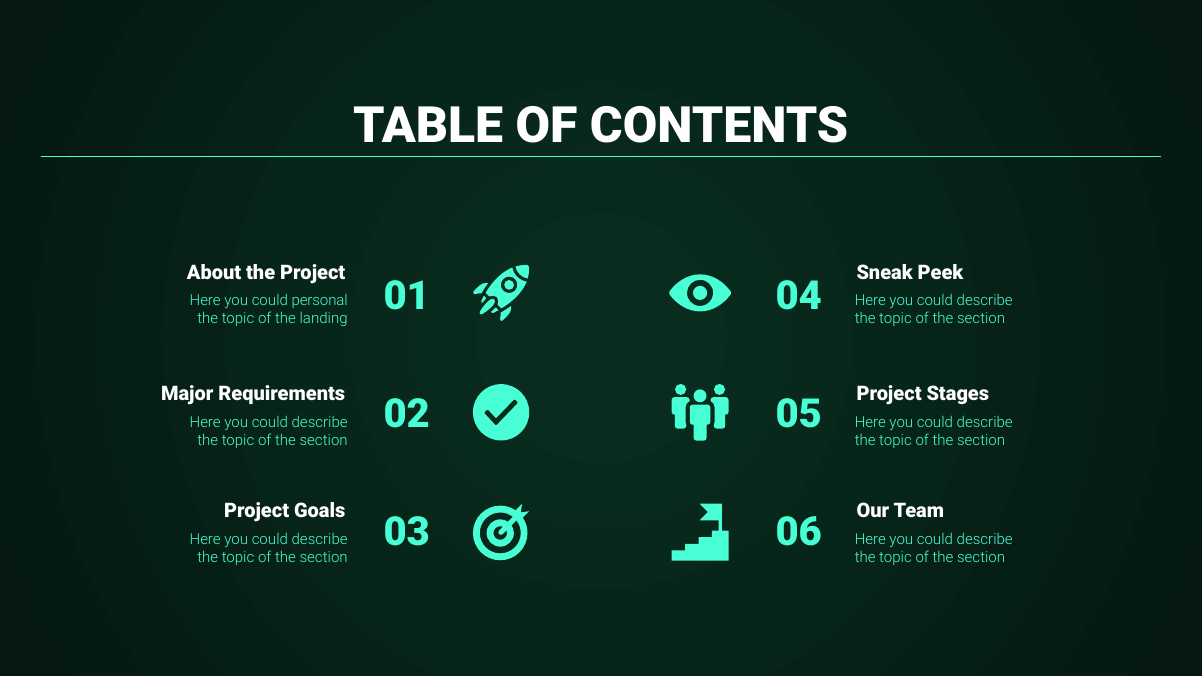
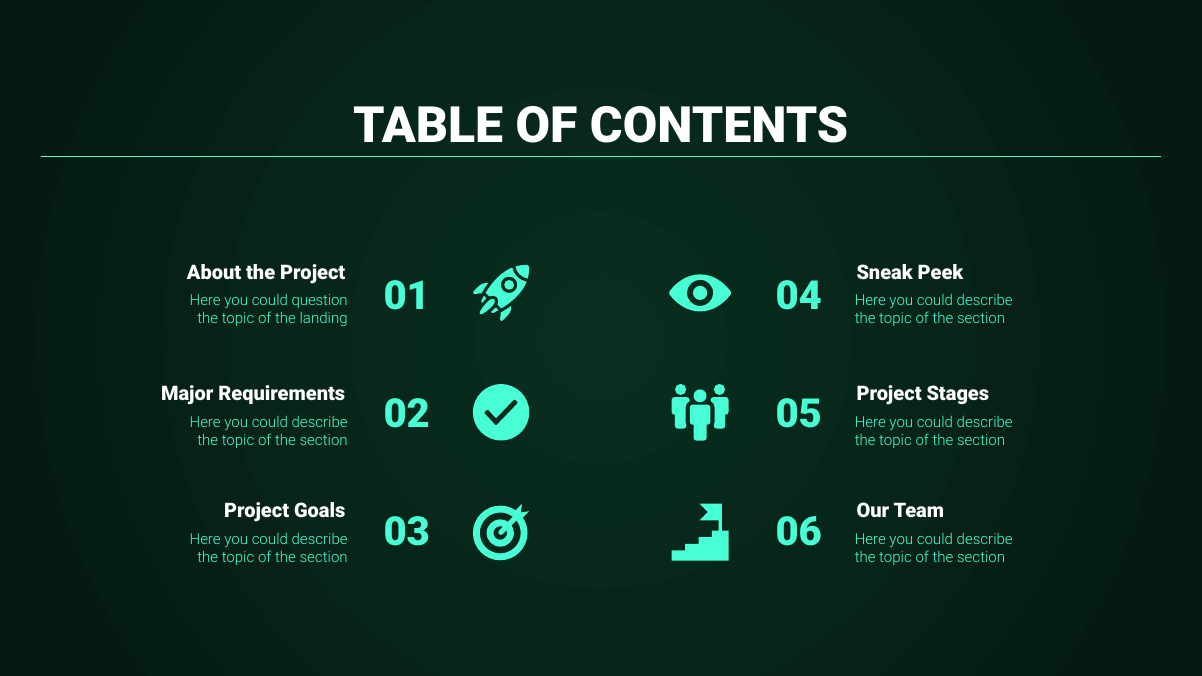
personal: personal -> question (320, 301)
